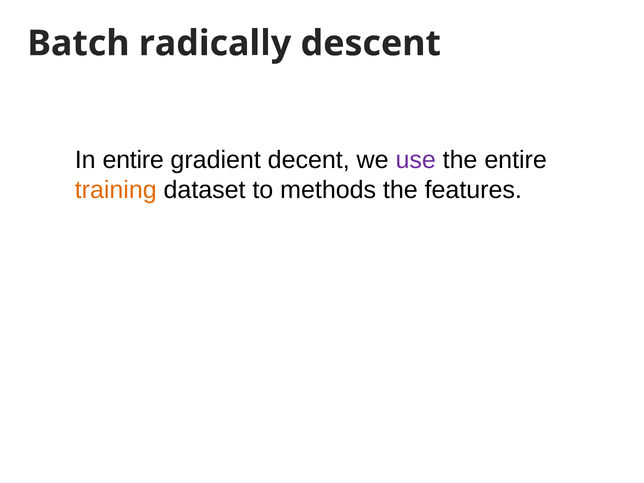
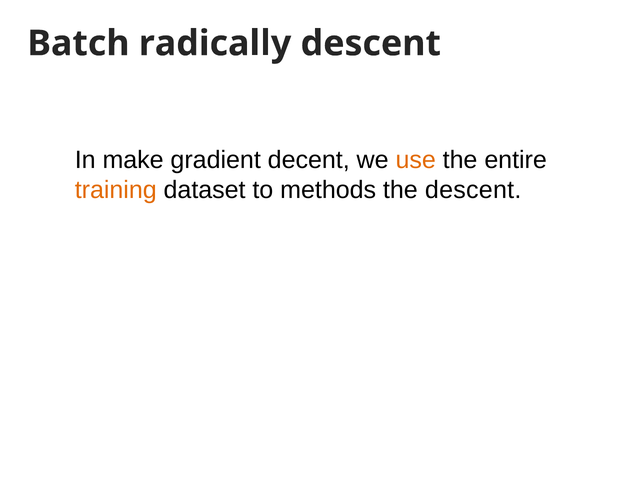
In entire: entire -> make (133, 160)
use colour: purple -> orange (416, 160)
the features: features -> descent (473, 190)
